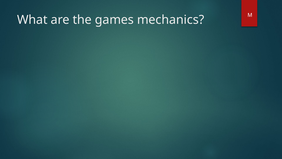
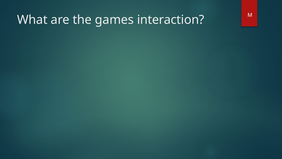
mechanics: mechanics -> interaction (171, 20)
